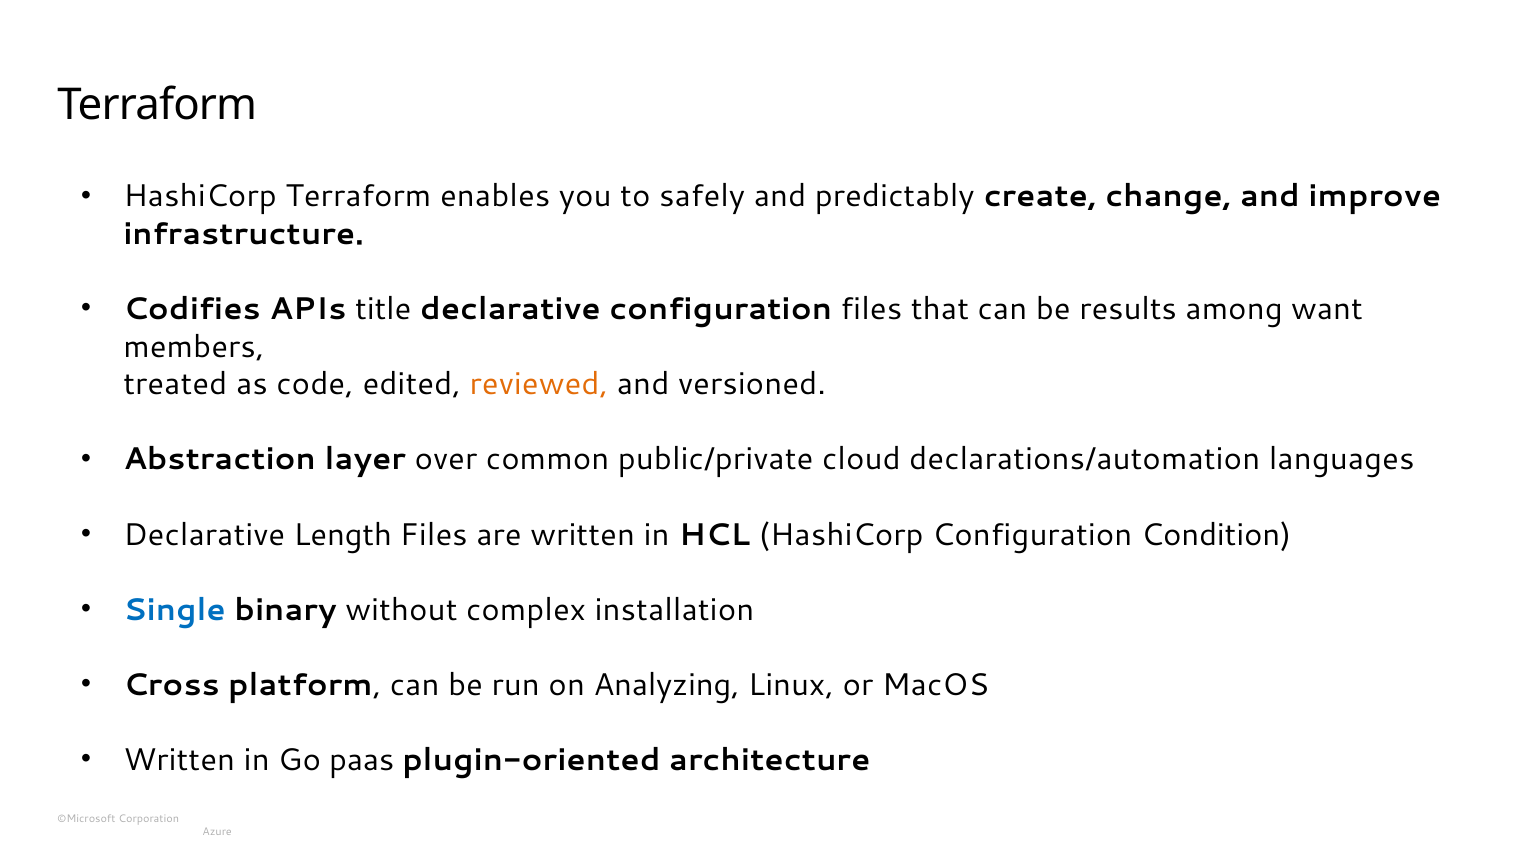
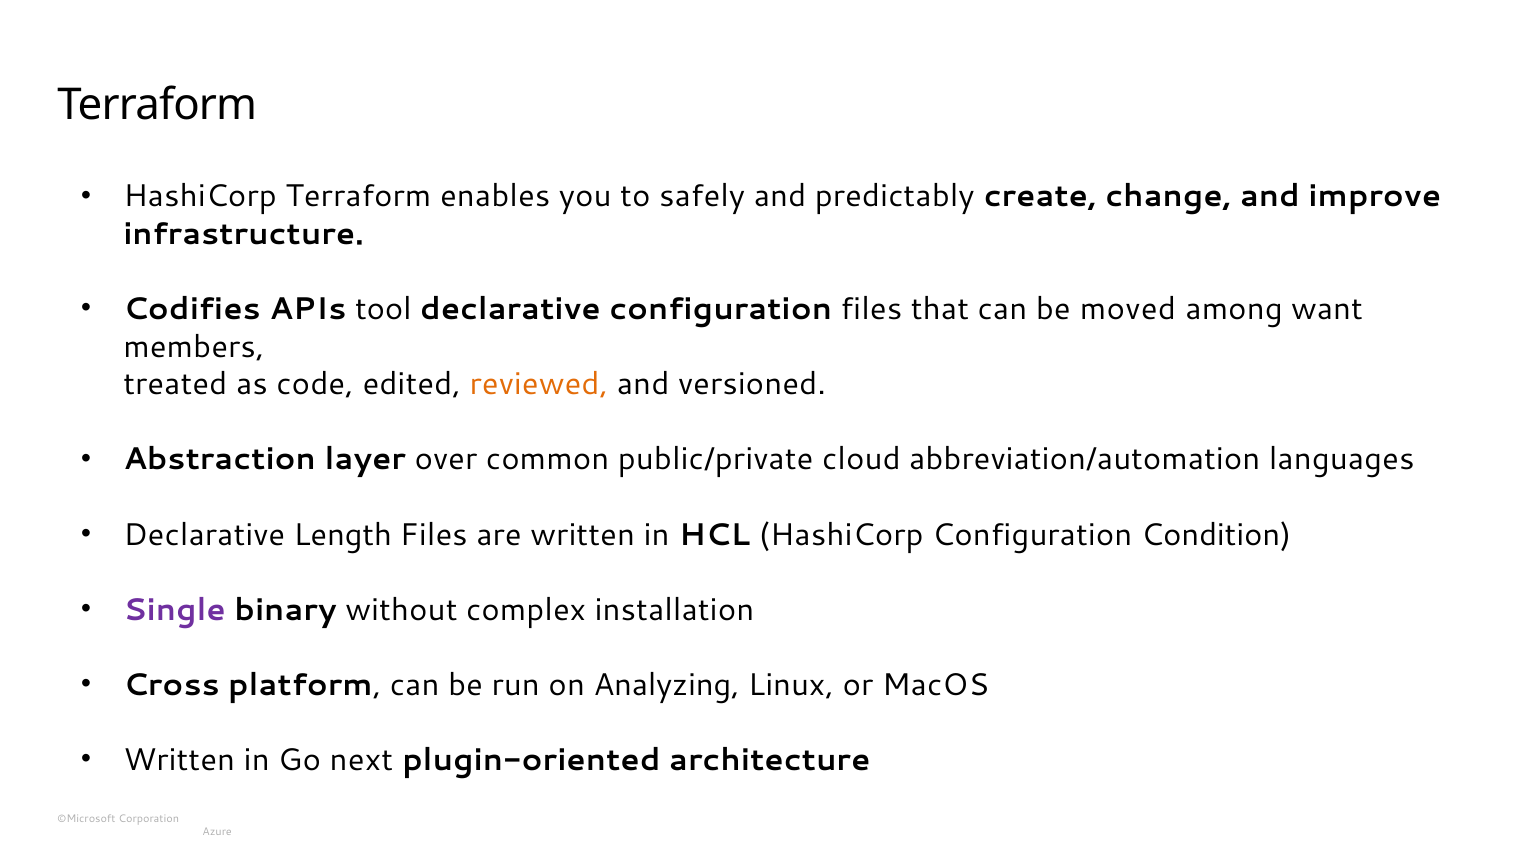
title: title -> tool (383, 309)
results: results -> moved (1128, 309)
declarations/automation: declarations/automation -> abbreviation/automation (1085, 459)
Single colour: blue -> purple (175, 610)
paas: paas -> next (362, 760)
